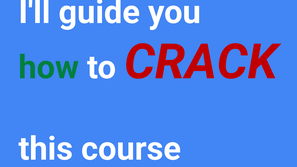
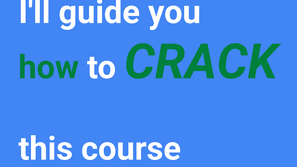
CRACK colour: red -> green (201, 62)
